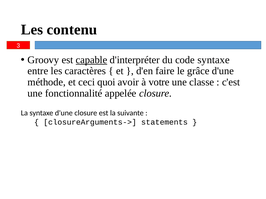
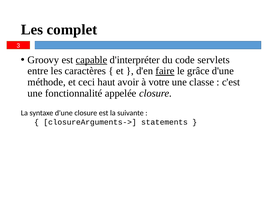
contenu: contenu -> complet (72, 30)
code syntaxe: syntaxe -> servlets (214, 60)
faire underline: none -> present (165, 71)
quoi: quoi -> haut (106, 82)
